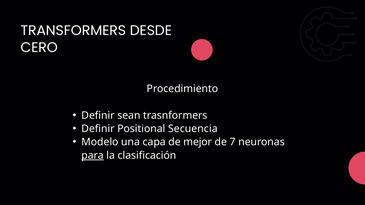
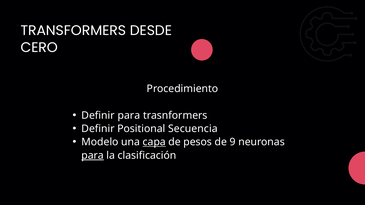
Definir sean: sean -> para (129, 116)
capa underline: none -> present (154, 142)
mejor: mejor -> pesos (198, 142)
7: 7 -> 9 (233, 142)
